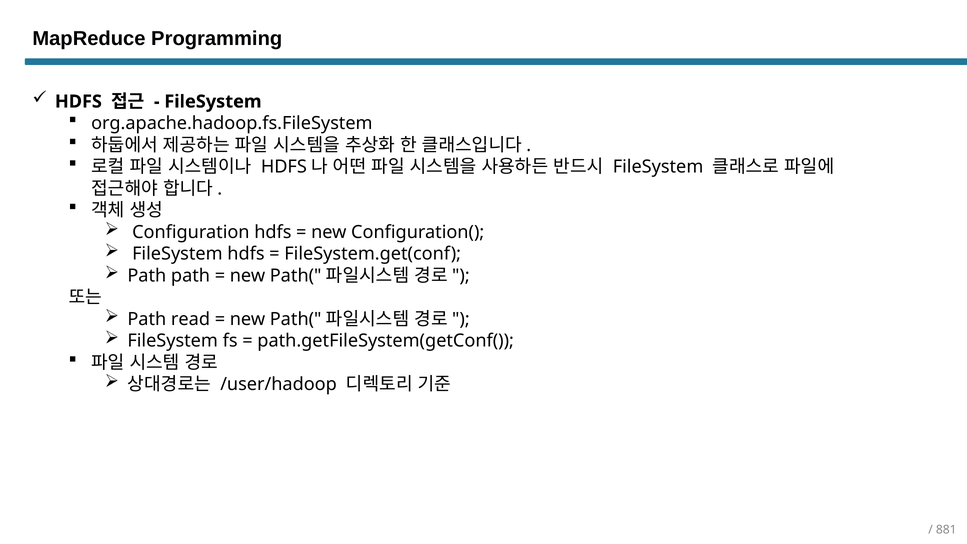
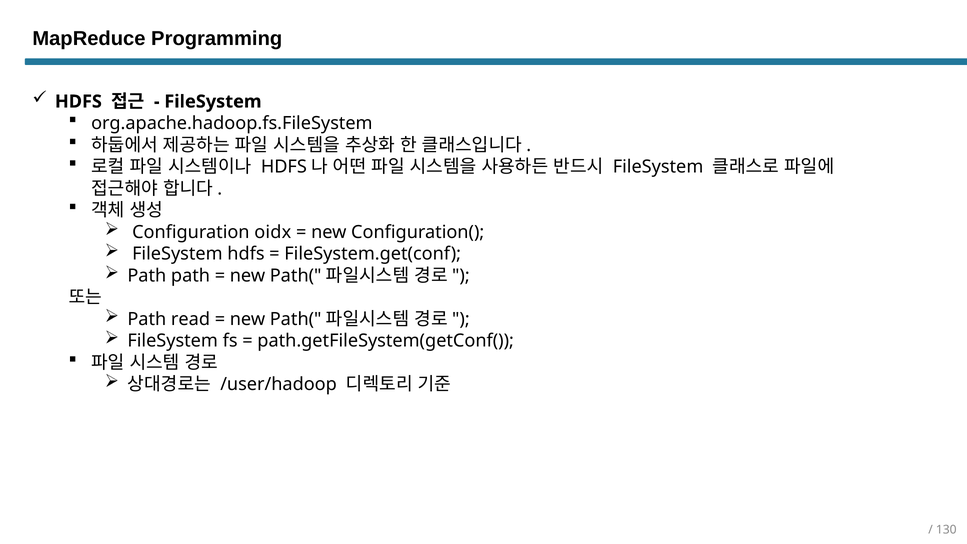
Configuration hdfs: hdfs -> oidx (273, 232)
881: 881 -> 130 (946, 530)
